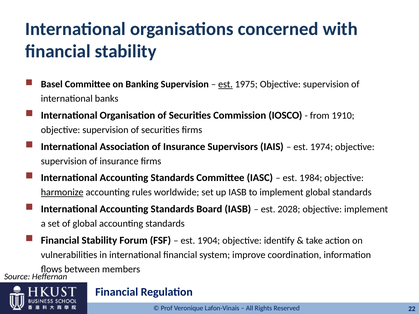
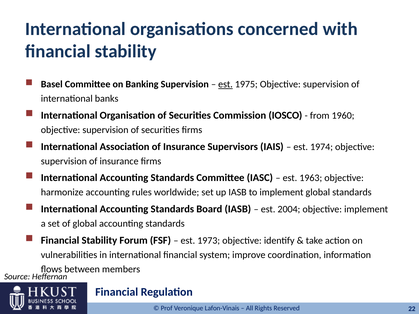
1910: 1910 -> 1960 (343, 116)
1984: 1984 -> 1963 (311, 178)
harmonize underline: present -> none (62, 193)
2028: 2028 -> 2004 (289, 209)
1904: 1904 -> 1973 (209, 241)
